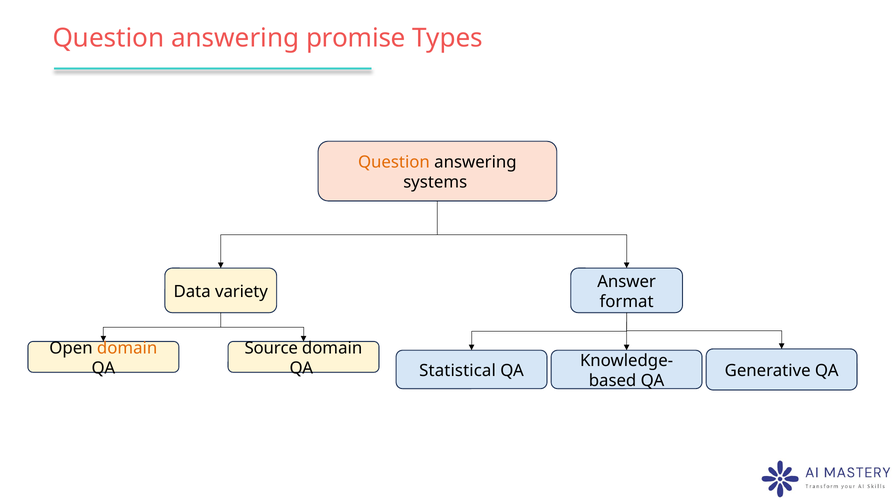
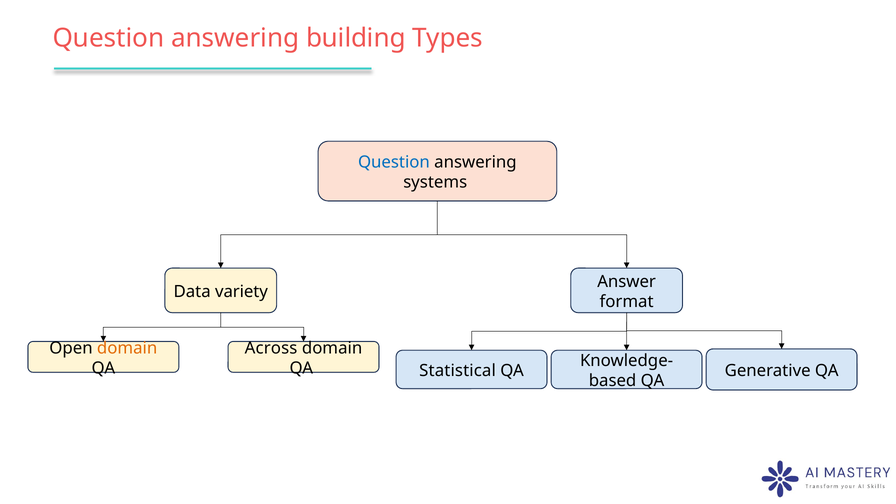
promise: promise -> building (356, 38)
Question colour: orange -> blue (394, 162)
Source: Source -> Across (271, 348)
